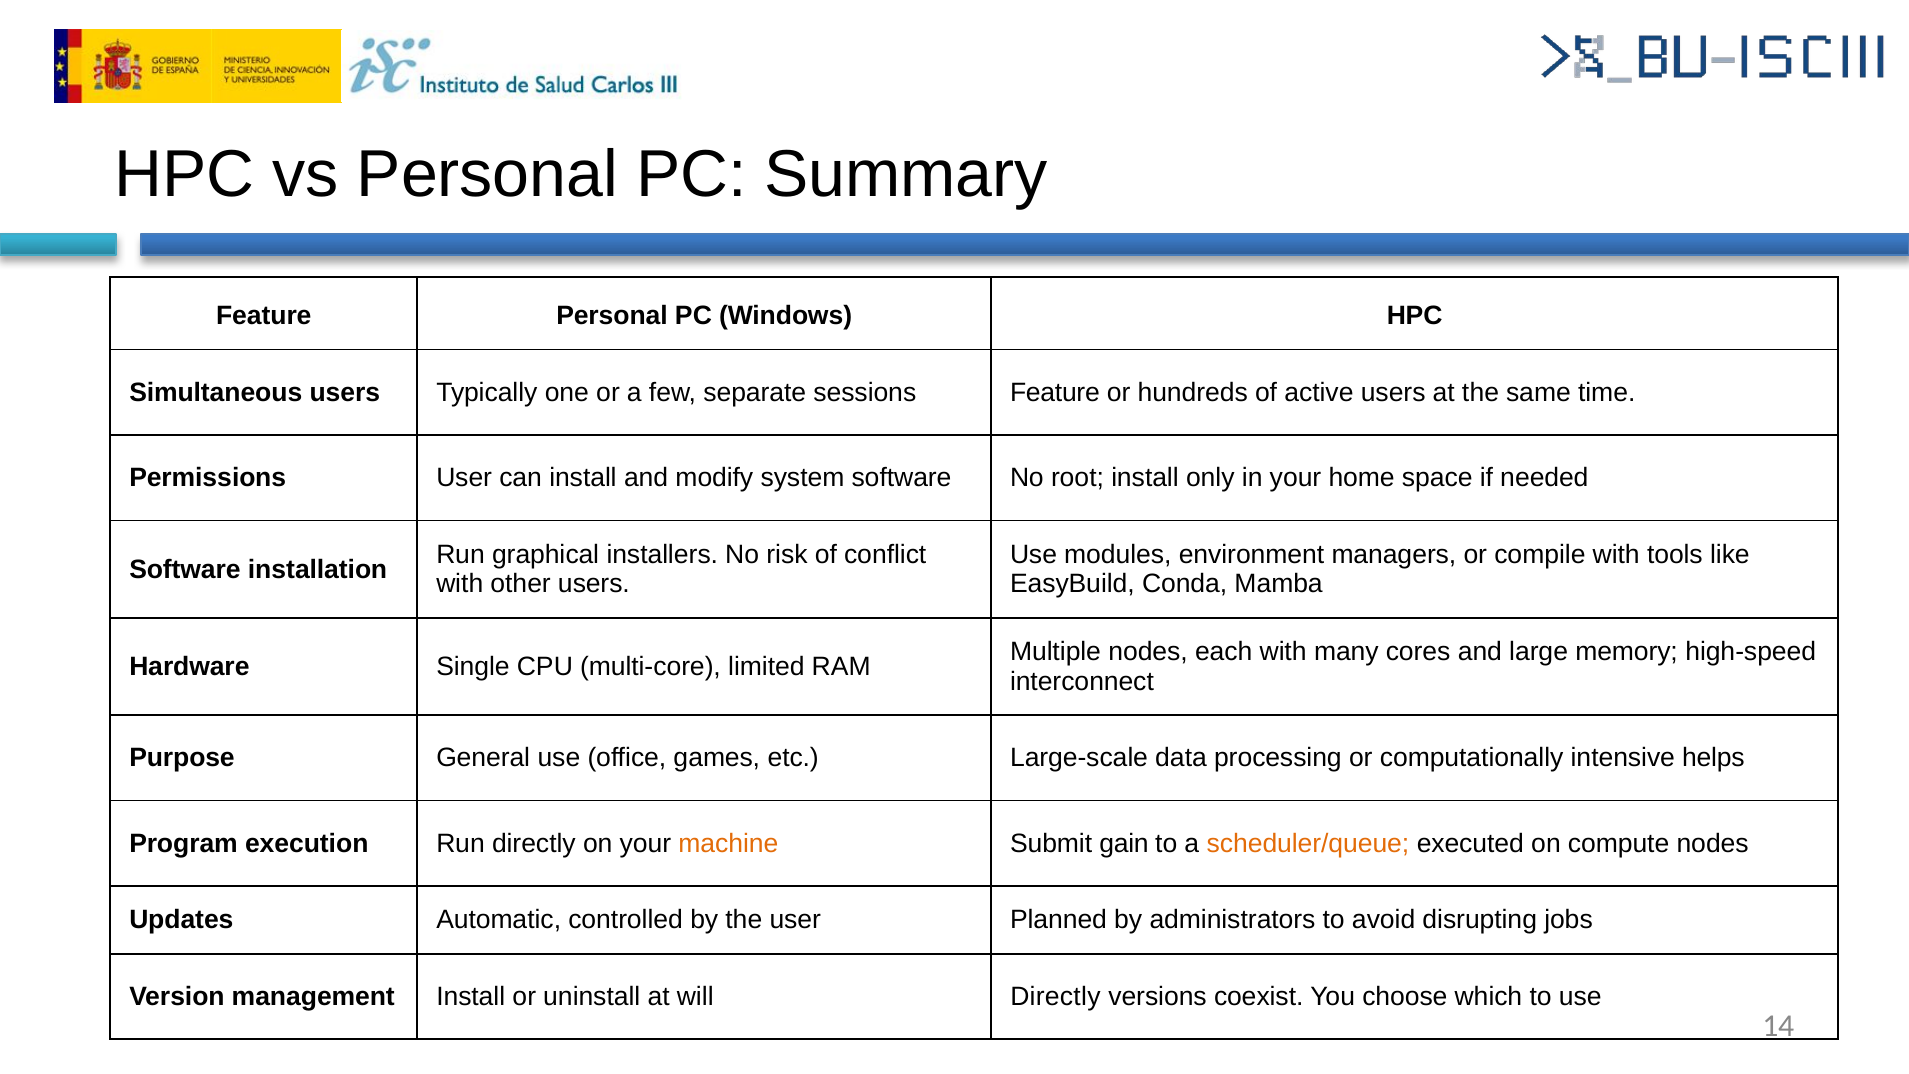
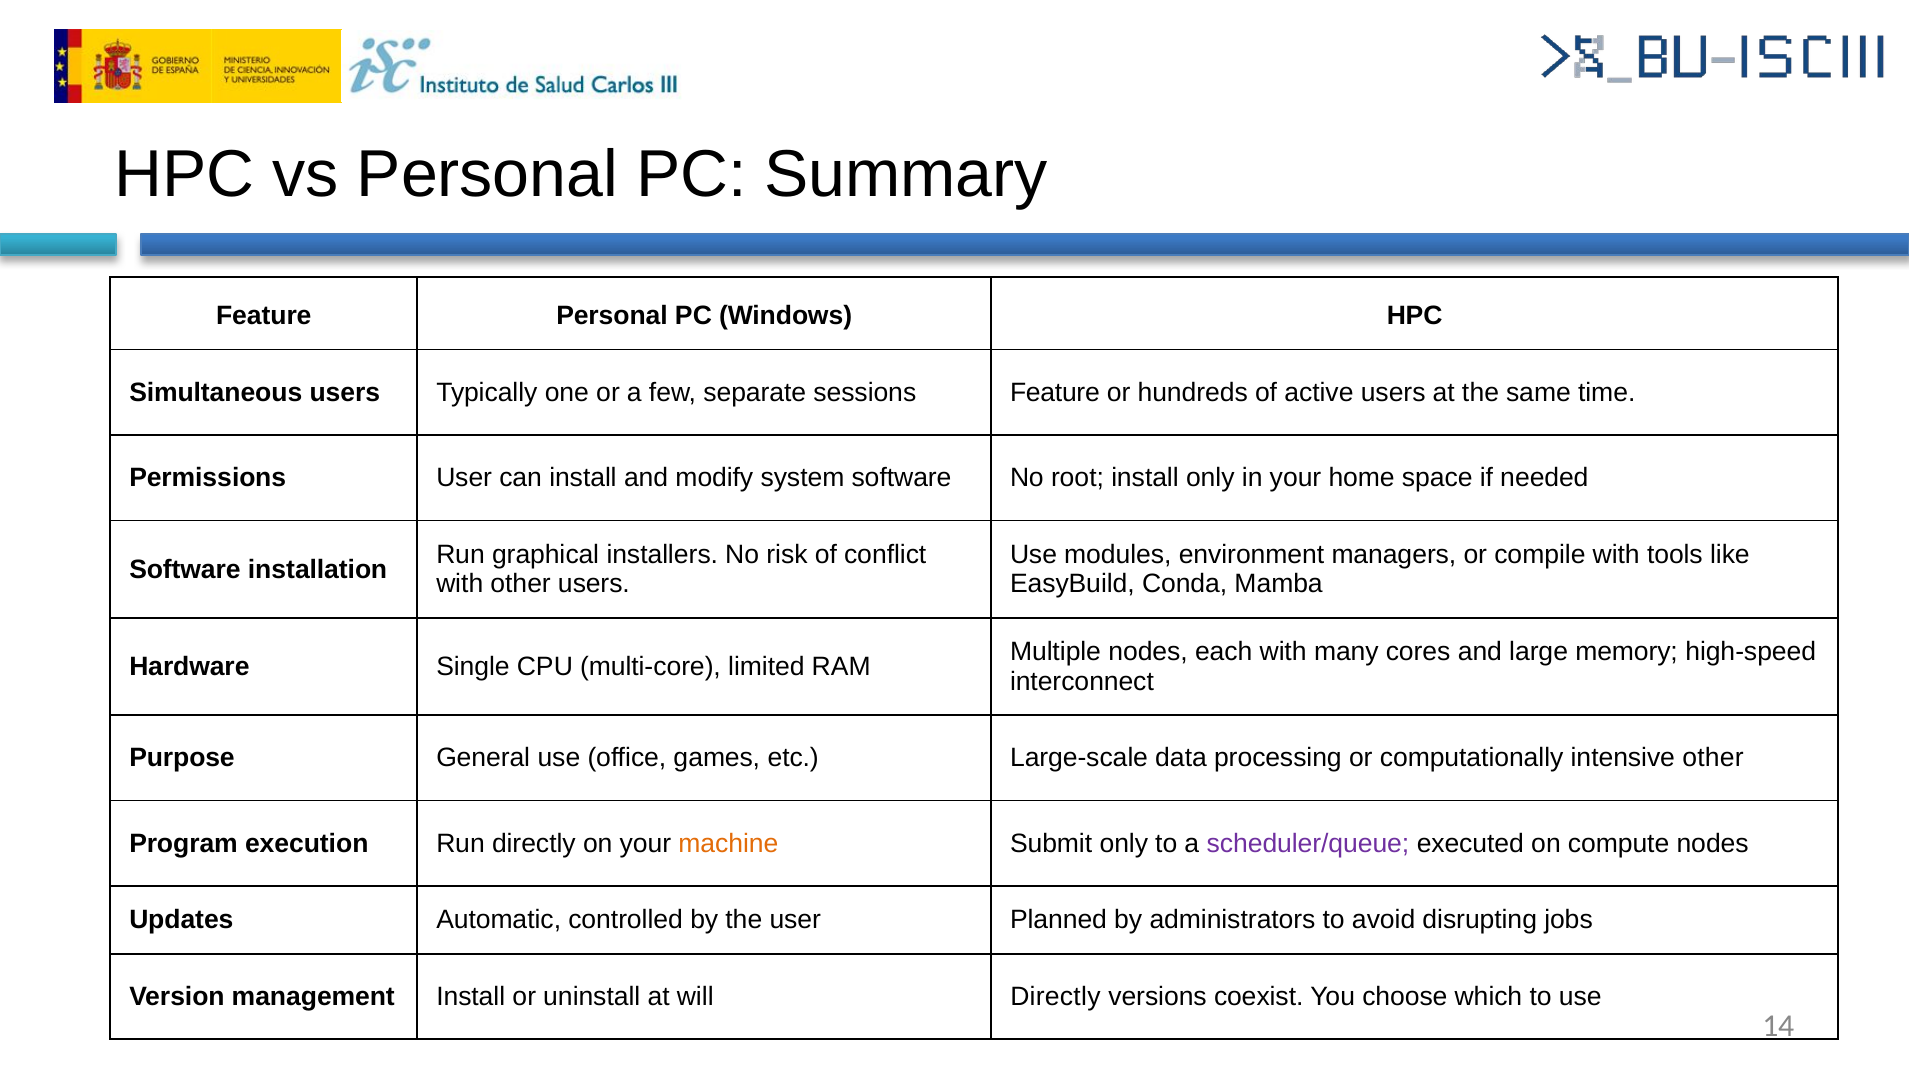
intensive helps: helps -> other (1713, 758)
Submit gain: gain -> only (1124, 843)
scheduler/queue colour: orange -> purple (1308, 843)
